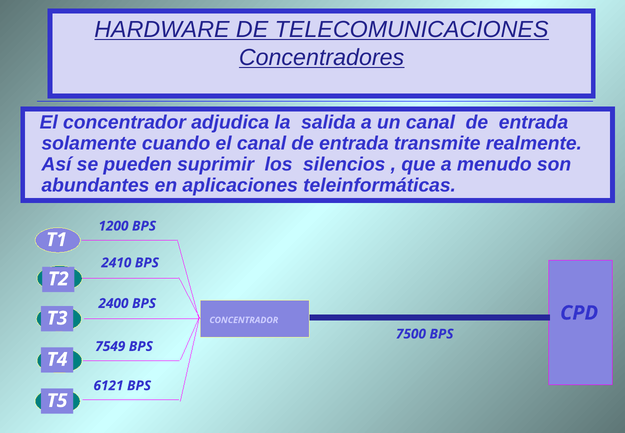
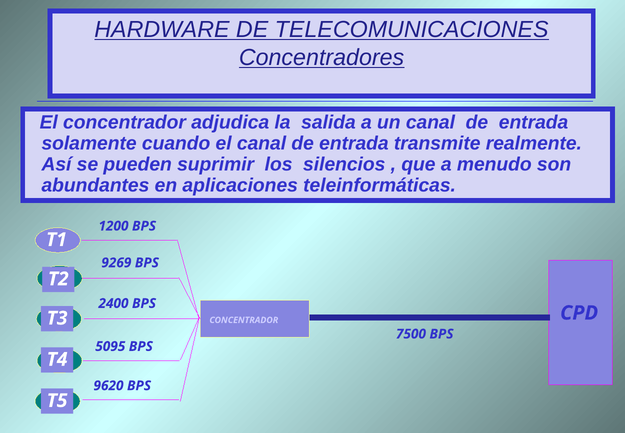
2410: 2410 -> 9269 (116, 263)
7549: 7549 -> 5095 (110, 346)
6121: 6121 -> 9620 (108, 385)
